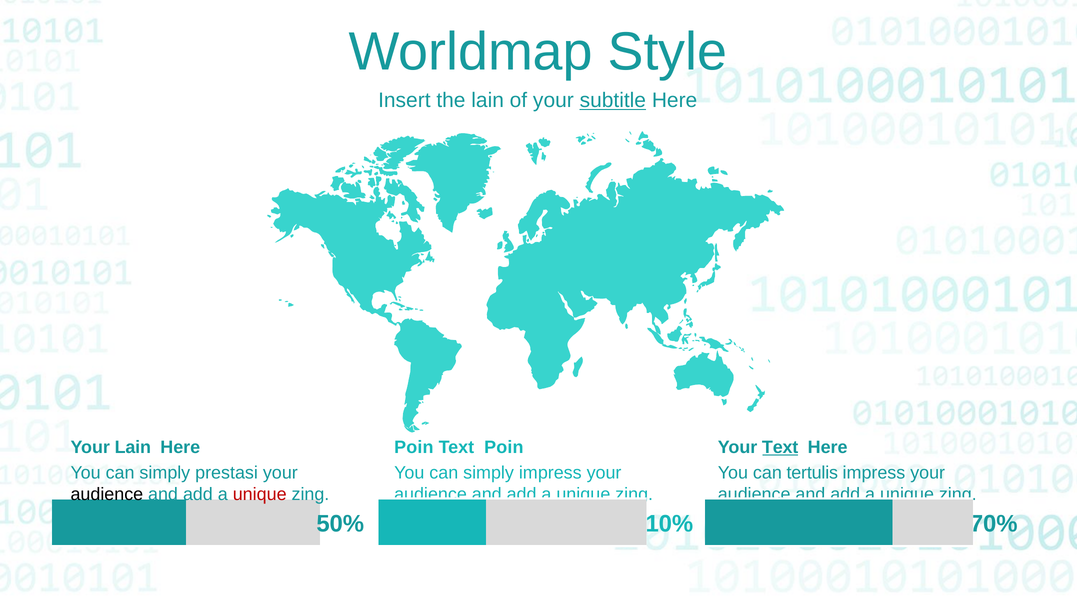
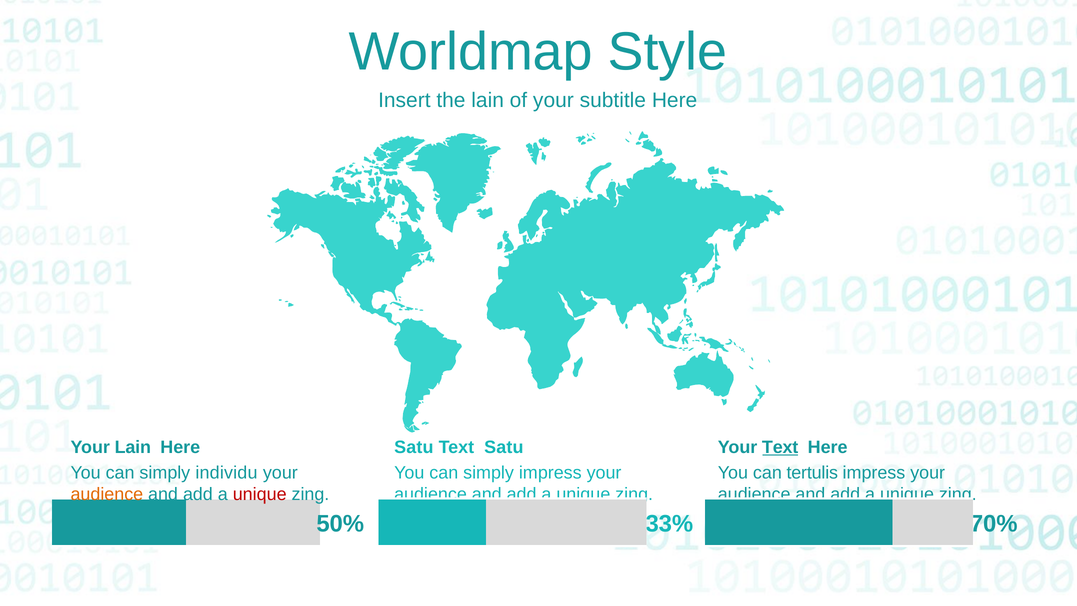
subtitle underline: present -> none (613, 100)
Poin: Poin -> Satu (414, 447)
Text Poin: Poin -> Satu (504, 447)
prestasi: prestasi -> individu (226, 473)
audience colour: black -> orange (107, 494)
10%: 10% -> 33% (669, 524)
